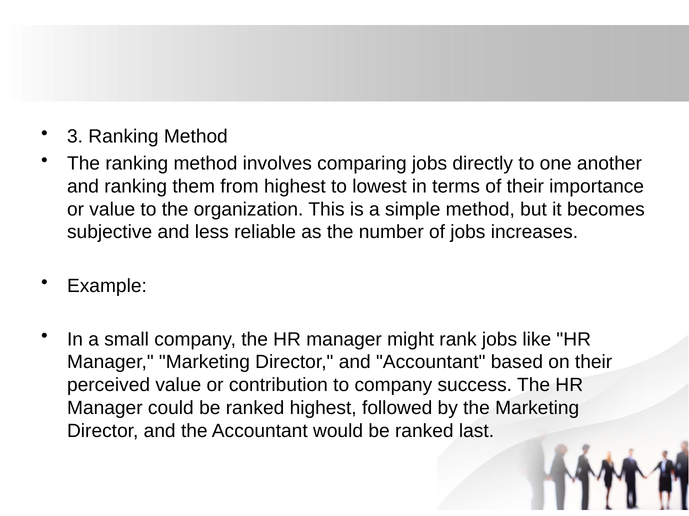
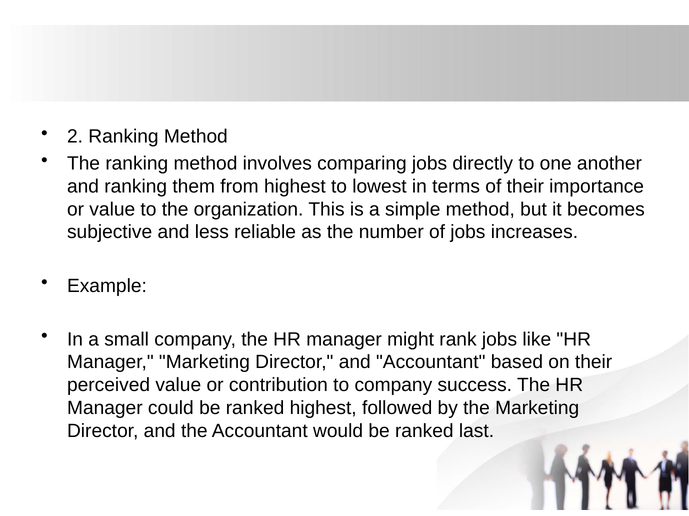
3: 3 -> 2 (75, 137)
